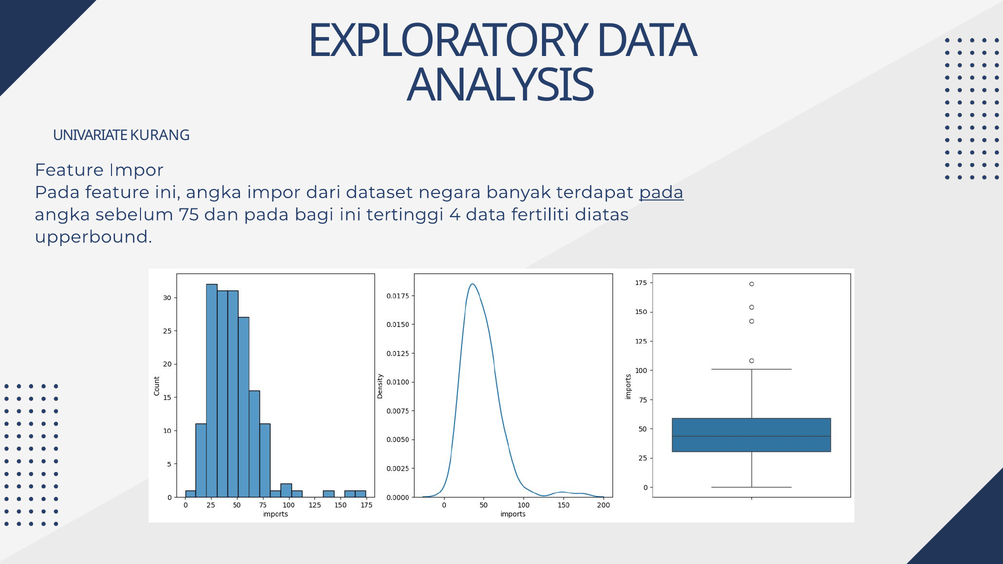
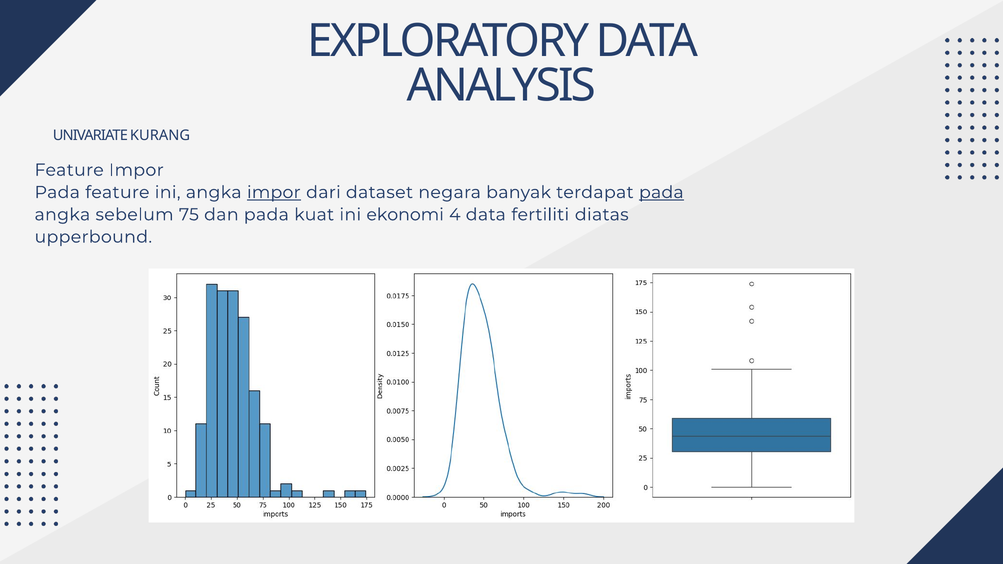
impor underline: none -> present (274, 192)
bagi: bagi -> kuat (314, 215)
tertinggi: tertinggi -> ekonomi (405, 215)
